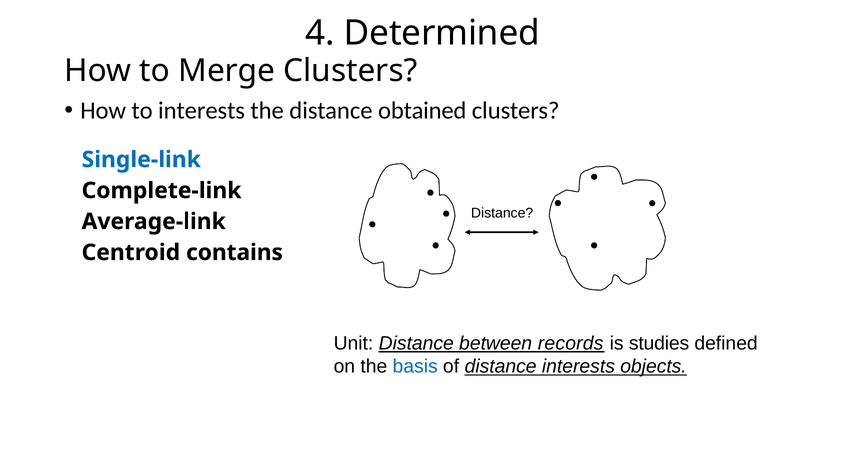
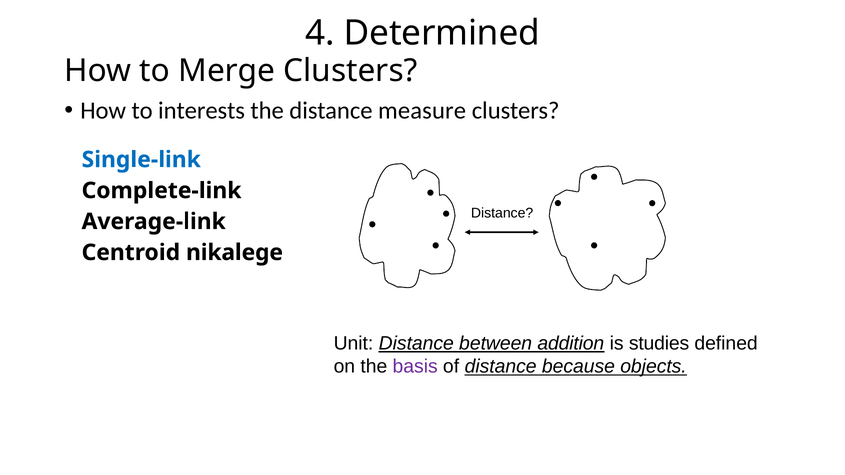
obtained: obtained -> measure (422, 111)
contains: contains -> nikalege (235, 253)
records: records -> addition (571, 343)
basis colour: blue -> purple (415, 367)
distance interests: interests -> because (578, 367)
